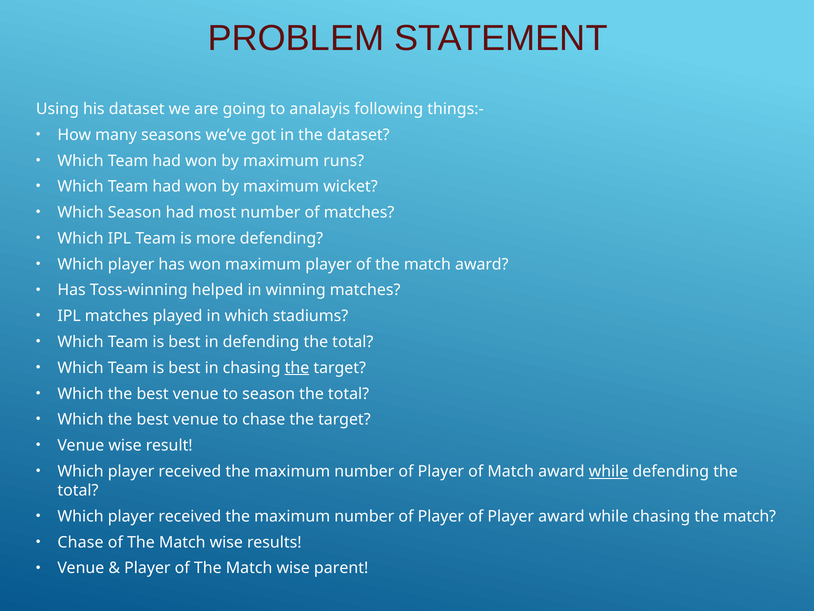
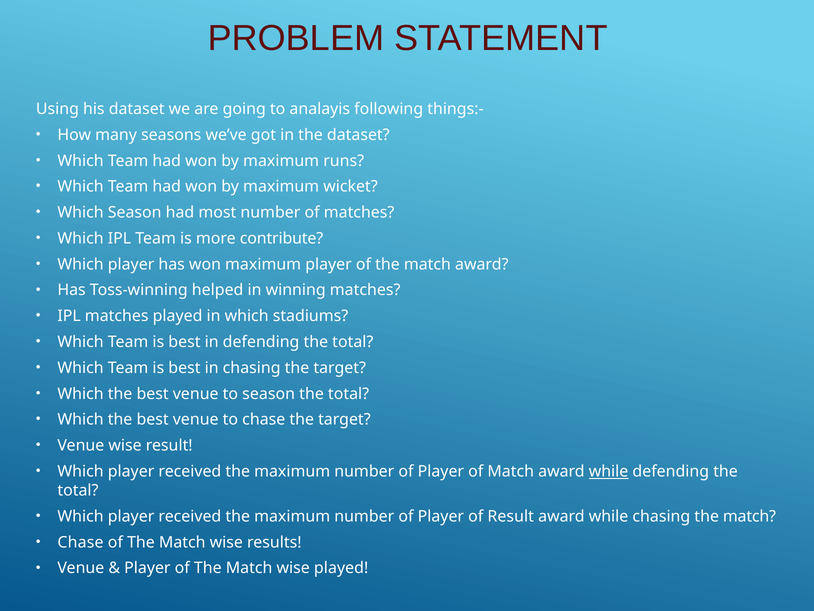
more defending: defending -> contribute (282, 238)
the underline: present -> none (297, 368)
Player of Player: Player -> Result (511, 516)
wise parent: parent -> played (341, 568)
